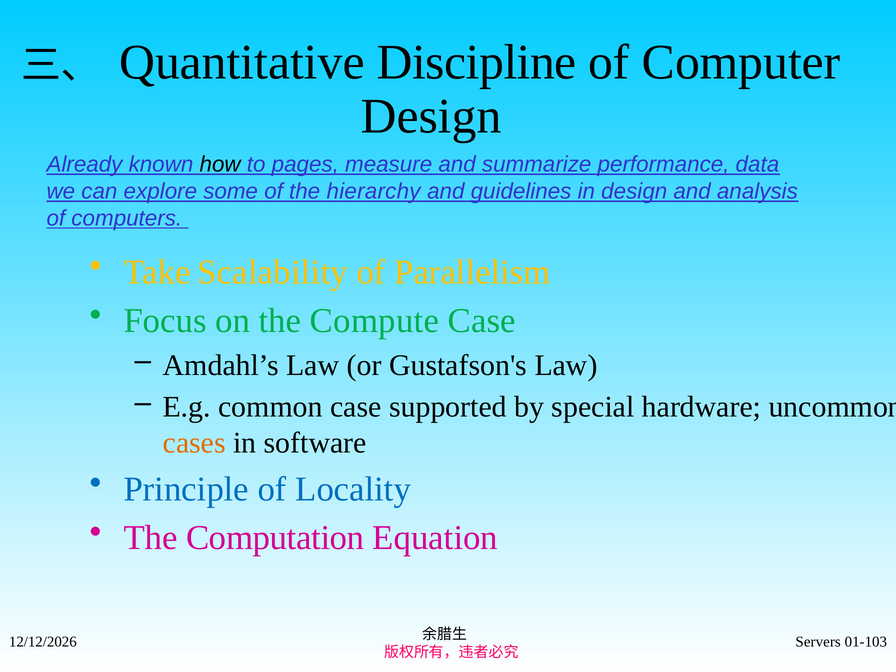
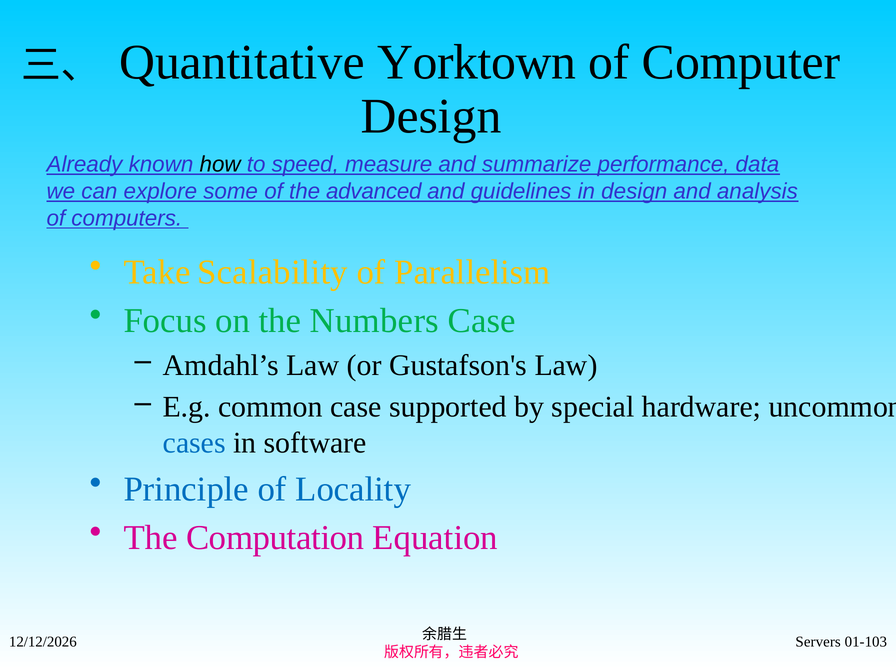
Discipline: Discipline -> Yorktown (477, 62)
pages: pages -> speed (305, 164)
hierarchy: hierarchy -> advanced (374, 191)
Compute: Compute -> Numbers (374, 321)
cases colour: orange -> blue (194, 443)
